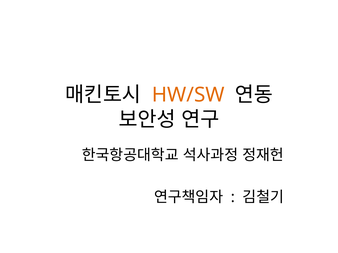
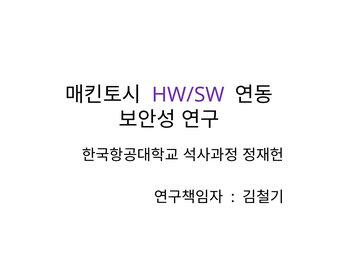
HW/SW colour: orange -> purple (188, 95)
